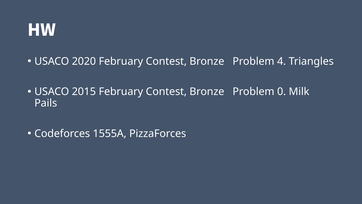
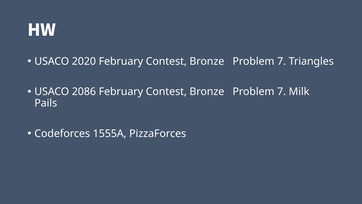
4: 4 -> 7 (282, 61)
2015: 2015 -> 2086 (84, 92)
0: 0 -> 7 (282, 92)
